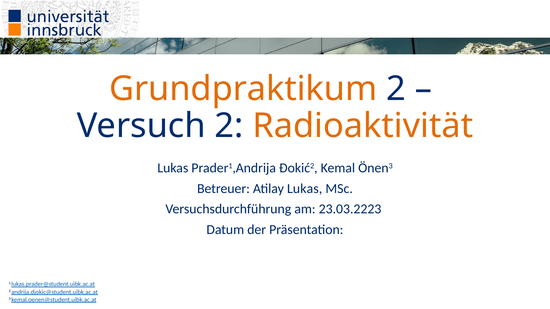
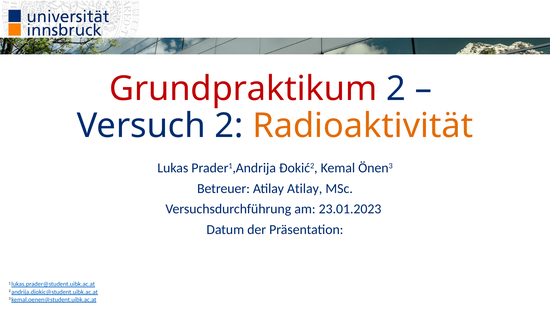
Grundpraktikum colour: orange -> red (243, 89)
Atilay Lukas: Lukas -> Atilay (305, 189)
23.03.2223: 23.03.2223 -> 23.01.2023 (350, 209)
